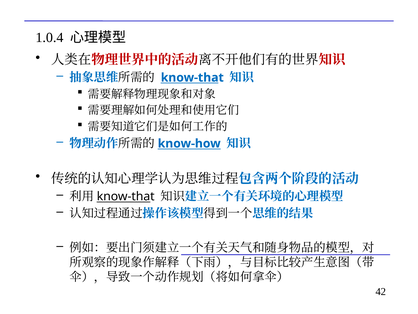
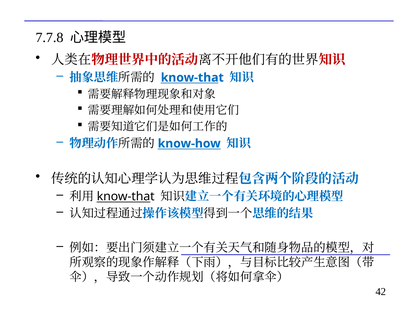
1.0.4: 1.0.4 -> 7.7.8 (49, 38)
